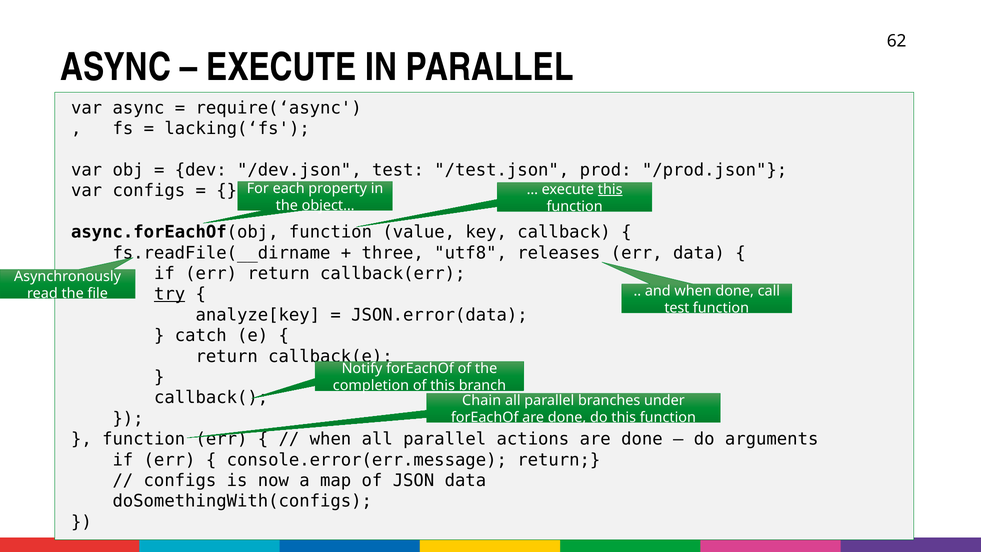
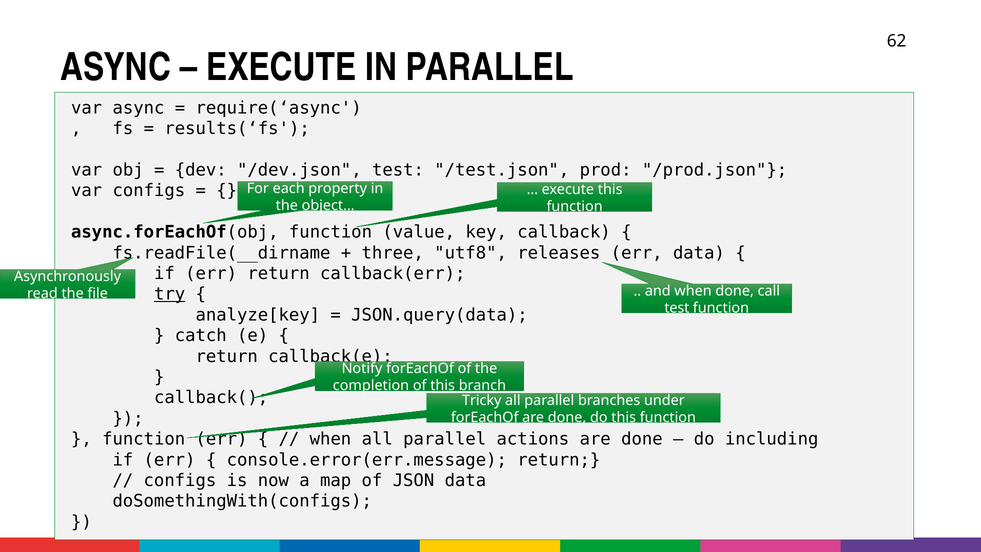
lacking(‘fs: lacking(‘fs -> results(‘fs (237, 129)
this underline: present -> none (610, 189)
JSON.error(data: JSON.error(data -> JSON.query(data (439, 315)
Chain: Chain -> Tricky (482, 400)
arguments: arguments -> including (772, 439)
